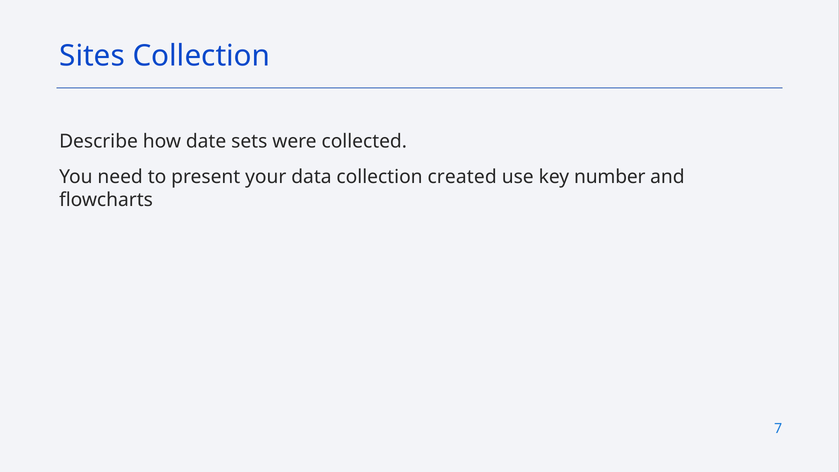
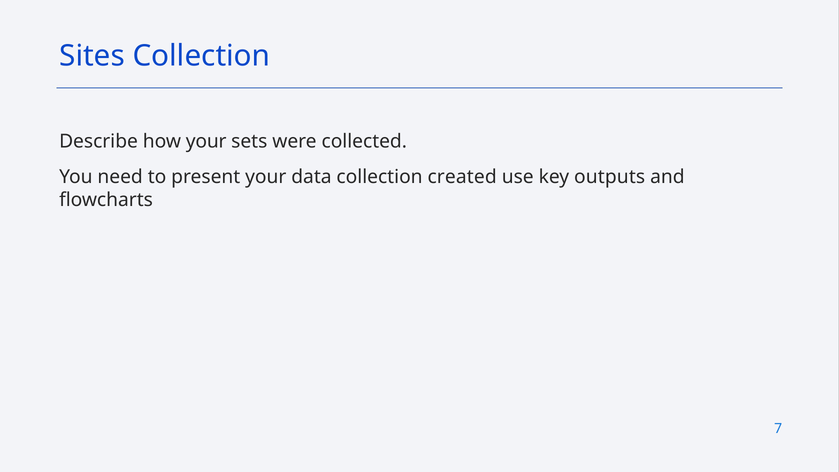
how date: date -> your (206, 142)
number: number -> outputs (610, 177)
